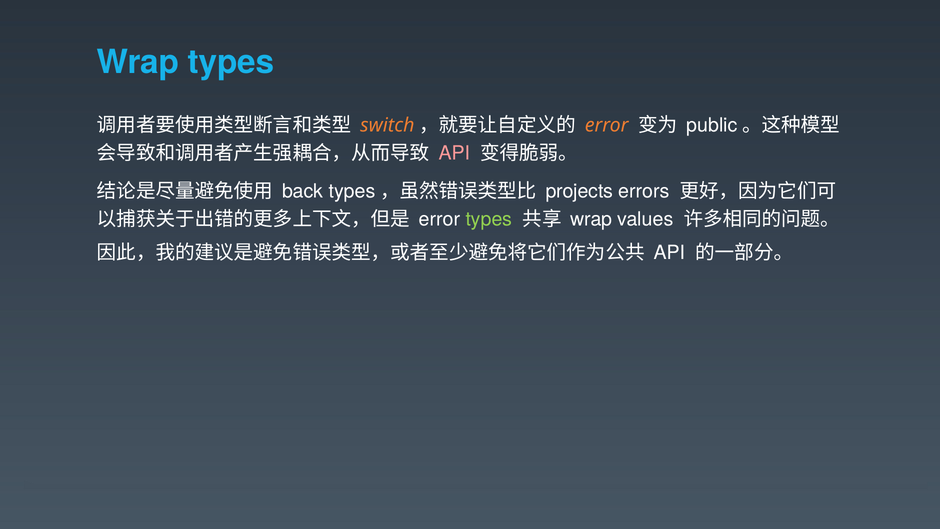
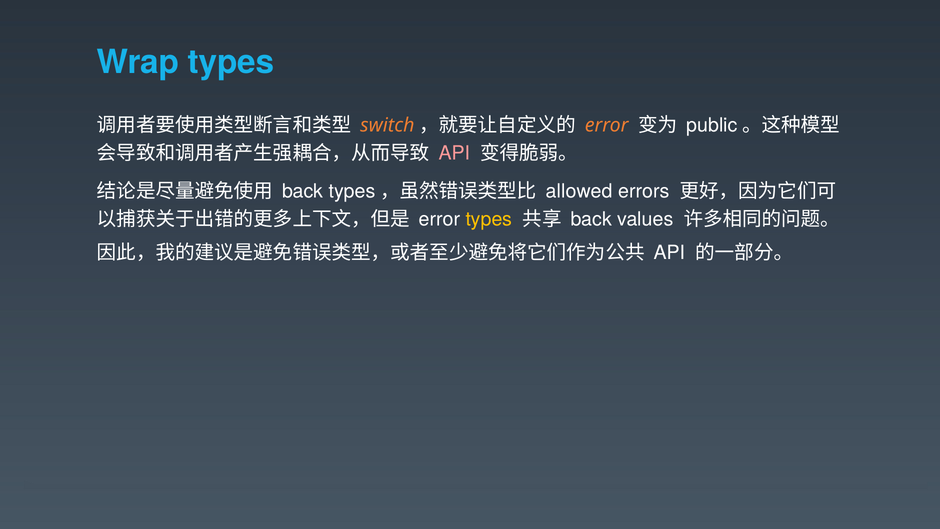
projects: projects -> allowed (579, 191)
types colour: light green -> yellow (489, 219)
wrap: wrap -> back (591, 219)
